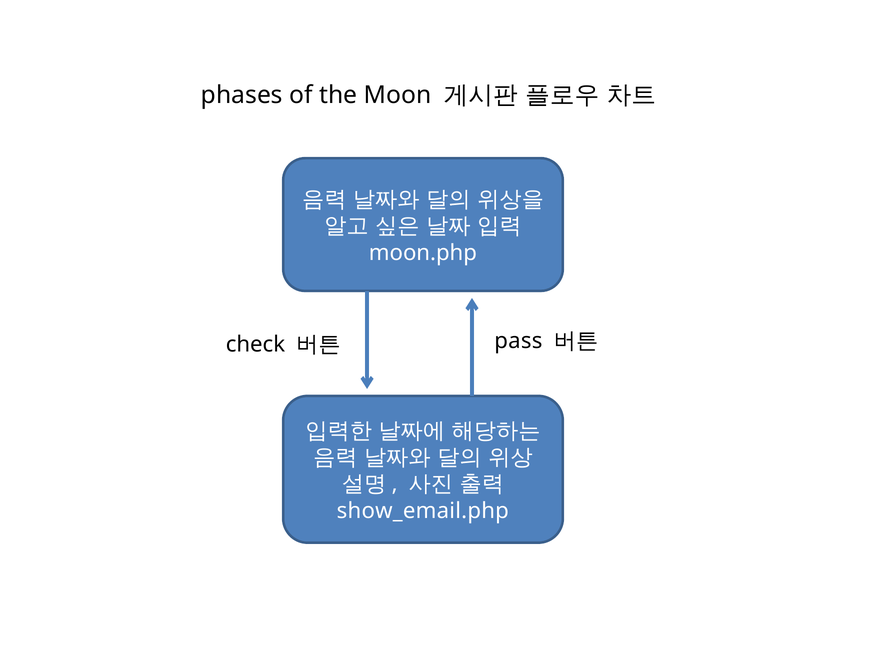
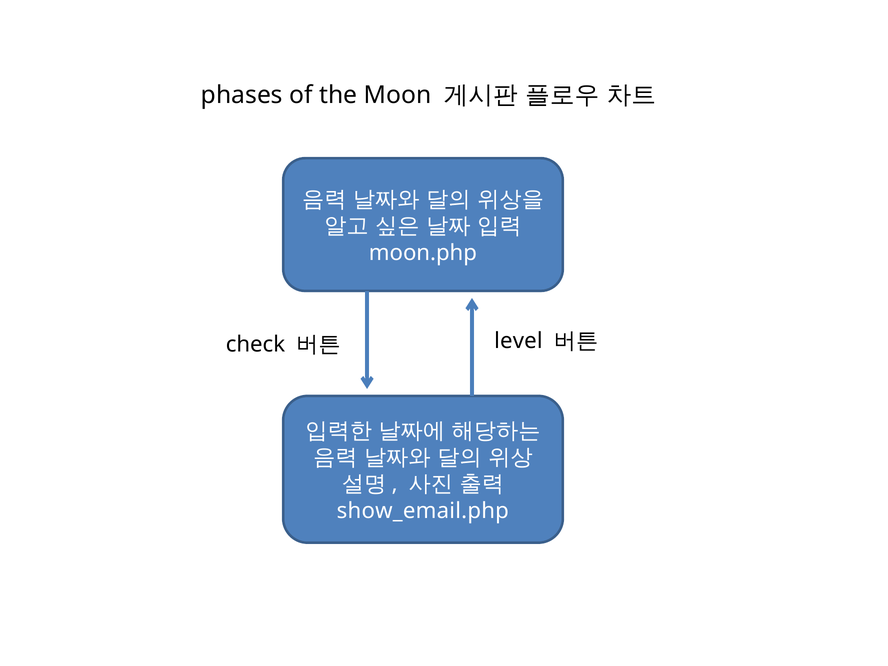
pass: pass -> level (518, 341)
